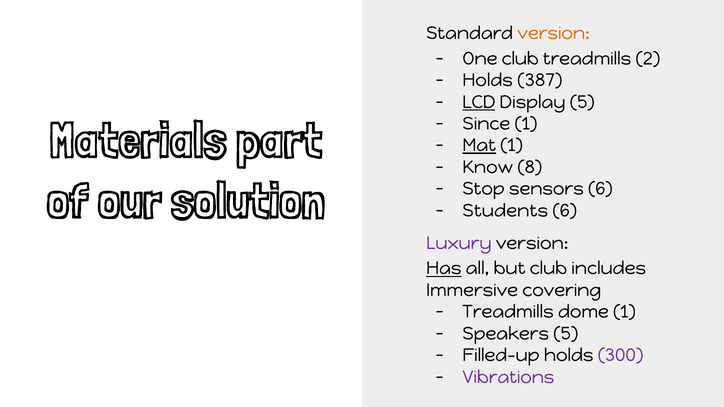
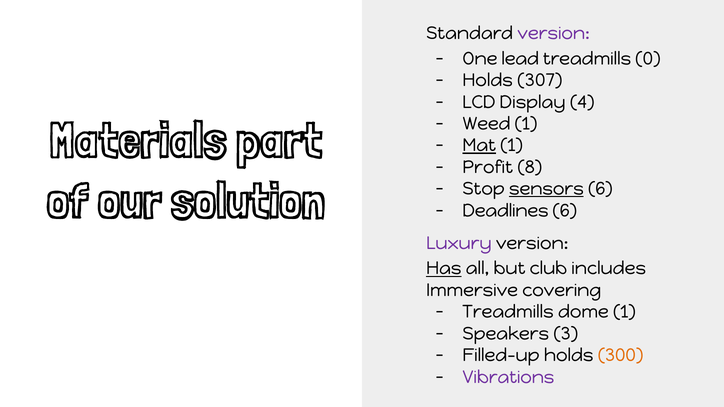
version colour: orange -> purple (554, 33)
One club: club -> lead (520, 59)
2: 2 -> 0 (648, 59)
387: 387 -> 307 (540, 80)
LCD underline: present -> none (479, 102)
Display 5: 5 -> 4 (582, 102)
Since: Since -> Weed (486, 124)
Know: Know -> Profit (488, 167)
sensors underline: none -> present (546, 189)
Students: Students -> Deadlines (505, 211)
Speakers 5: 5 -> 3 (566, 334)
300 colour: purple -> orange (621, 356)
